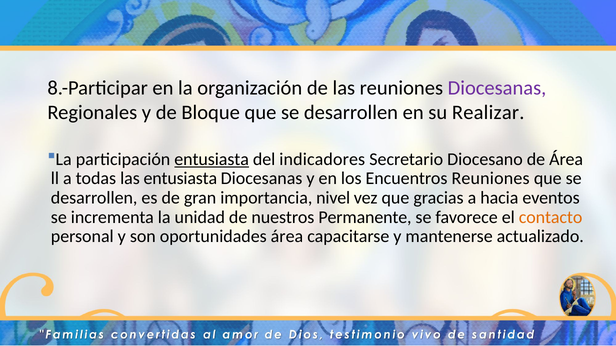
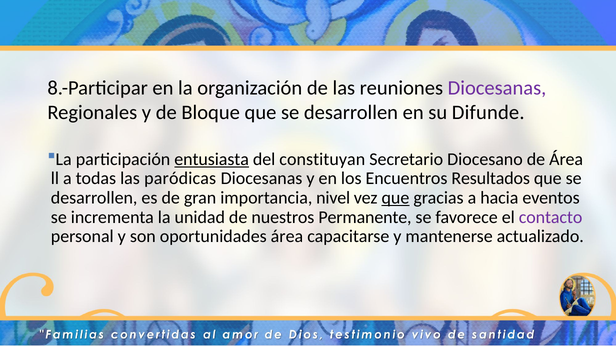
Realizar: Realizar -> Difunde (488, 113)
indicadores: indicadores -> constituyan (322, 159)
las entusiasta: entusiasta -> paródicas (180, 179)
Encuentros Reuniones: Reuniones -> Resultados (491, 179)
que underline: none -> present (395, 198)
contacto colour: orange -> purple (551, 218)
